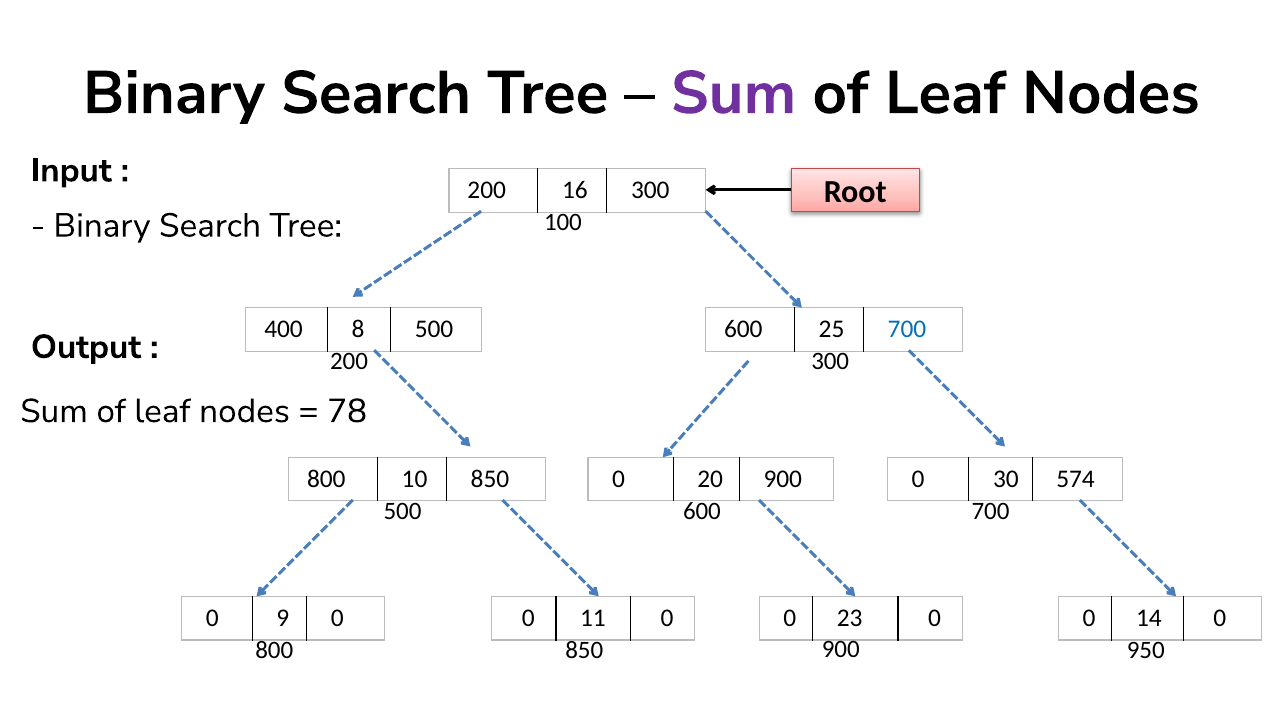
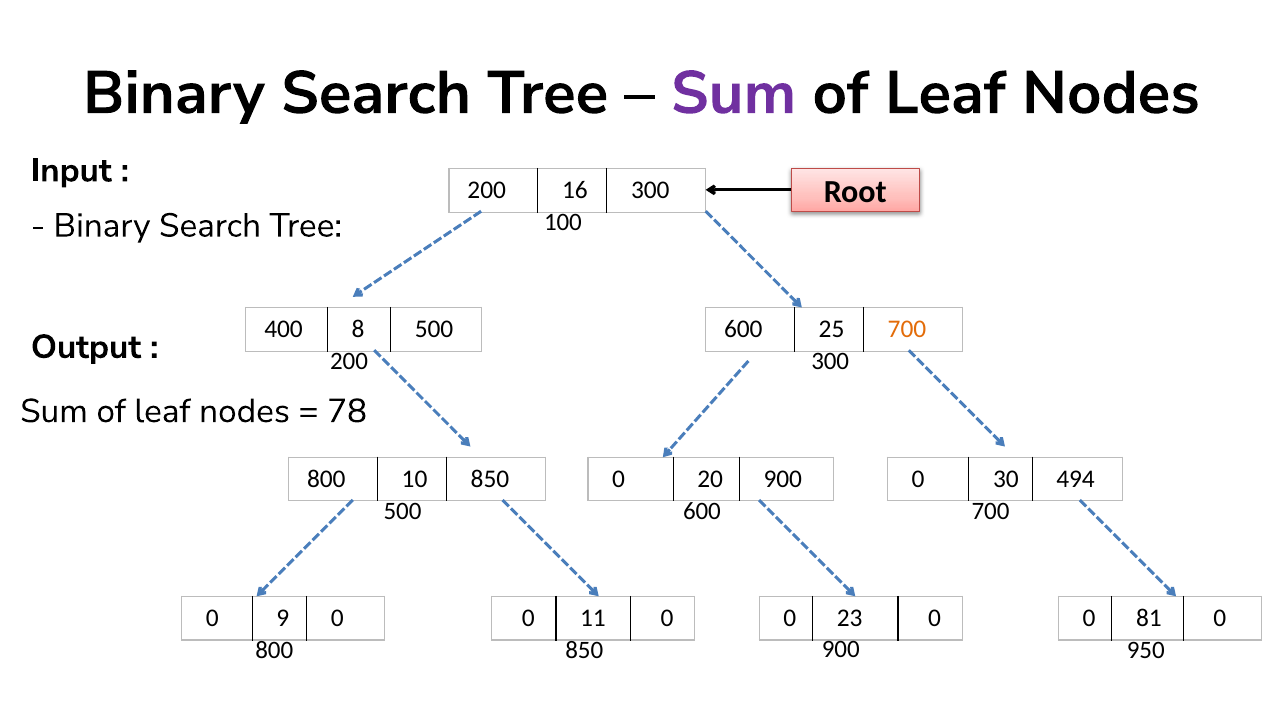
700 colour: blue -> orange (907, 329)
574: 574 -> 494 (1076, 479)
14: 14 -> 81 (1149, 618)
